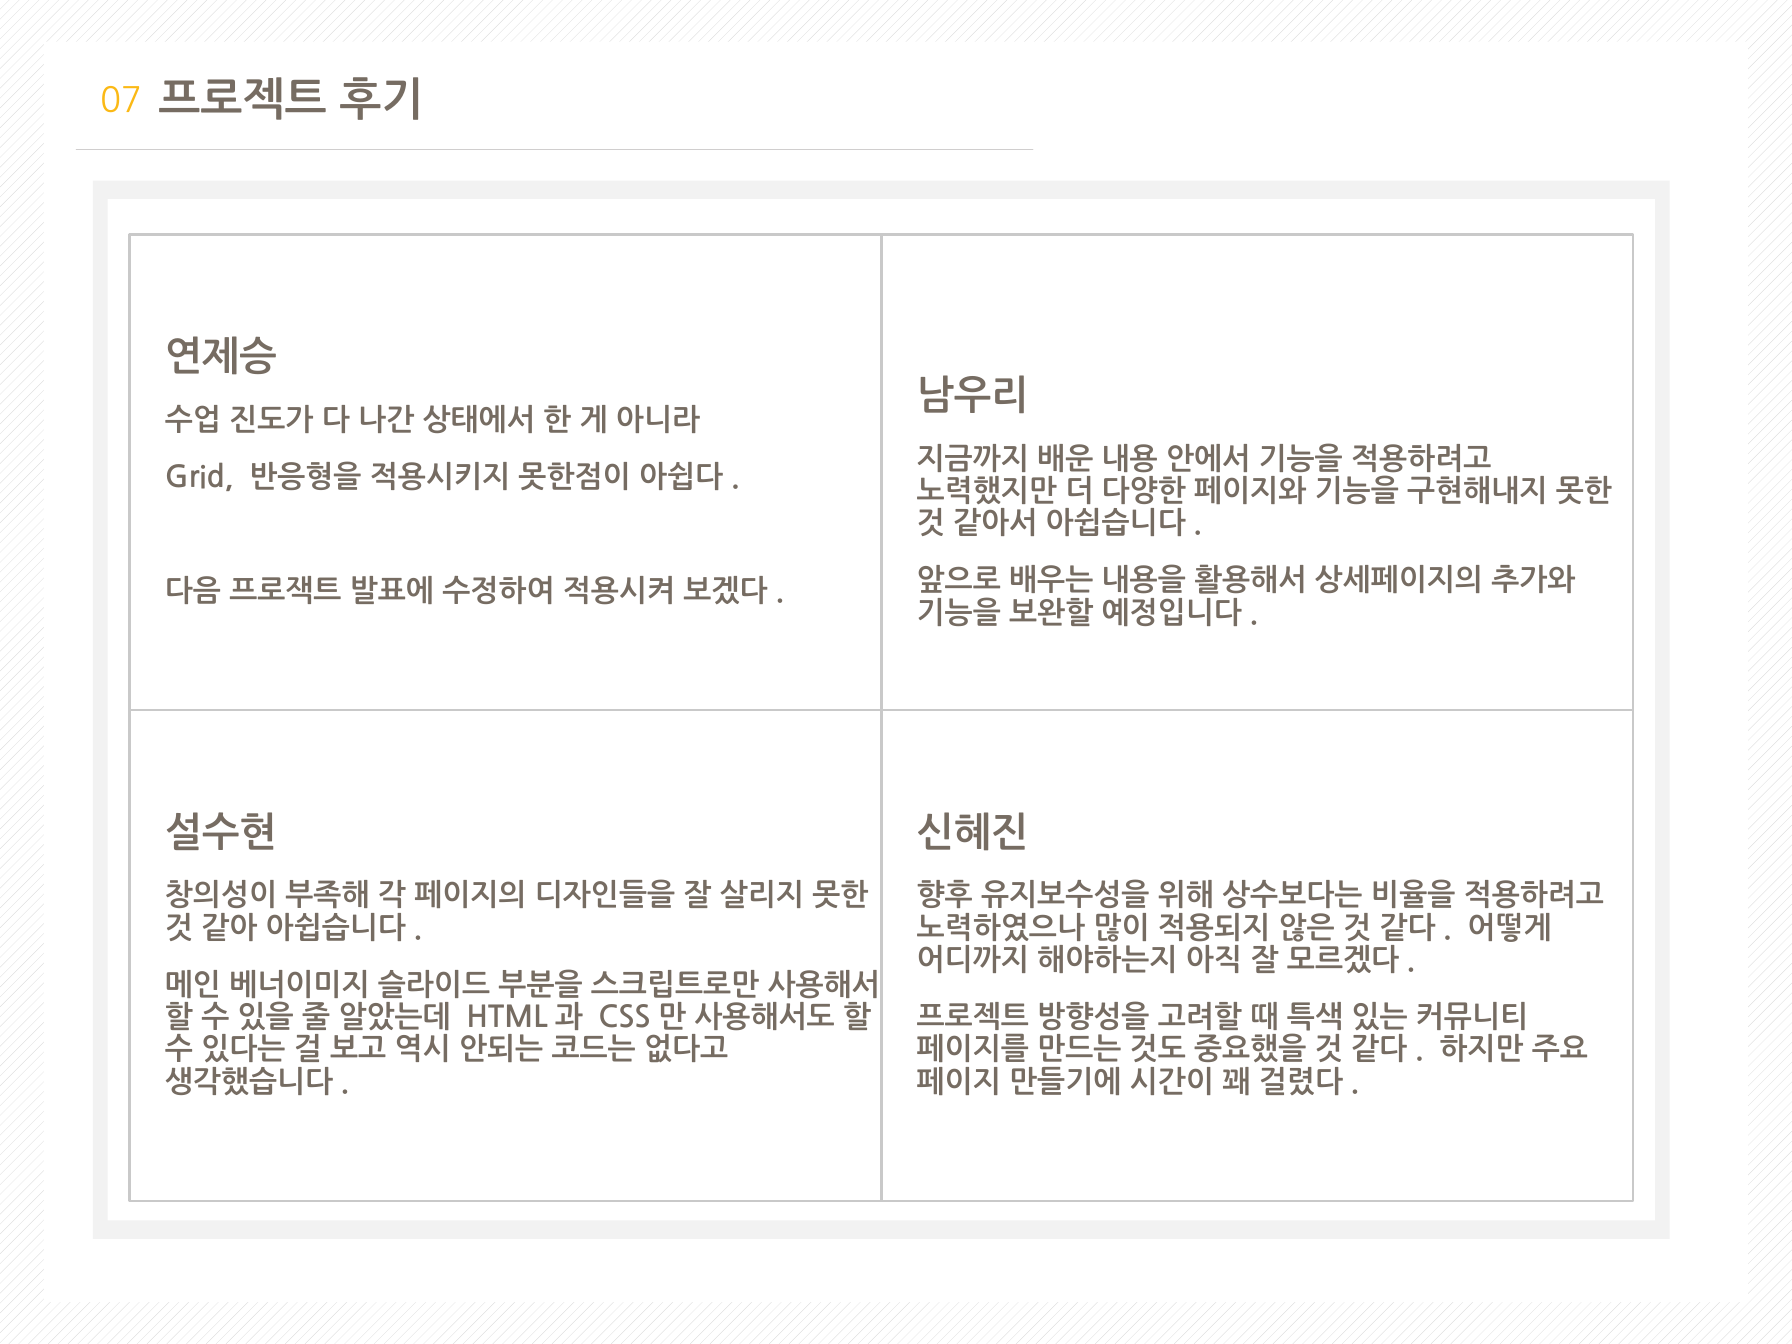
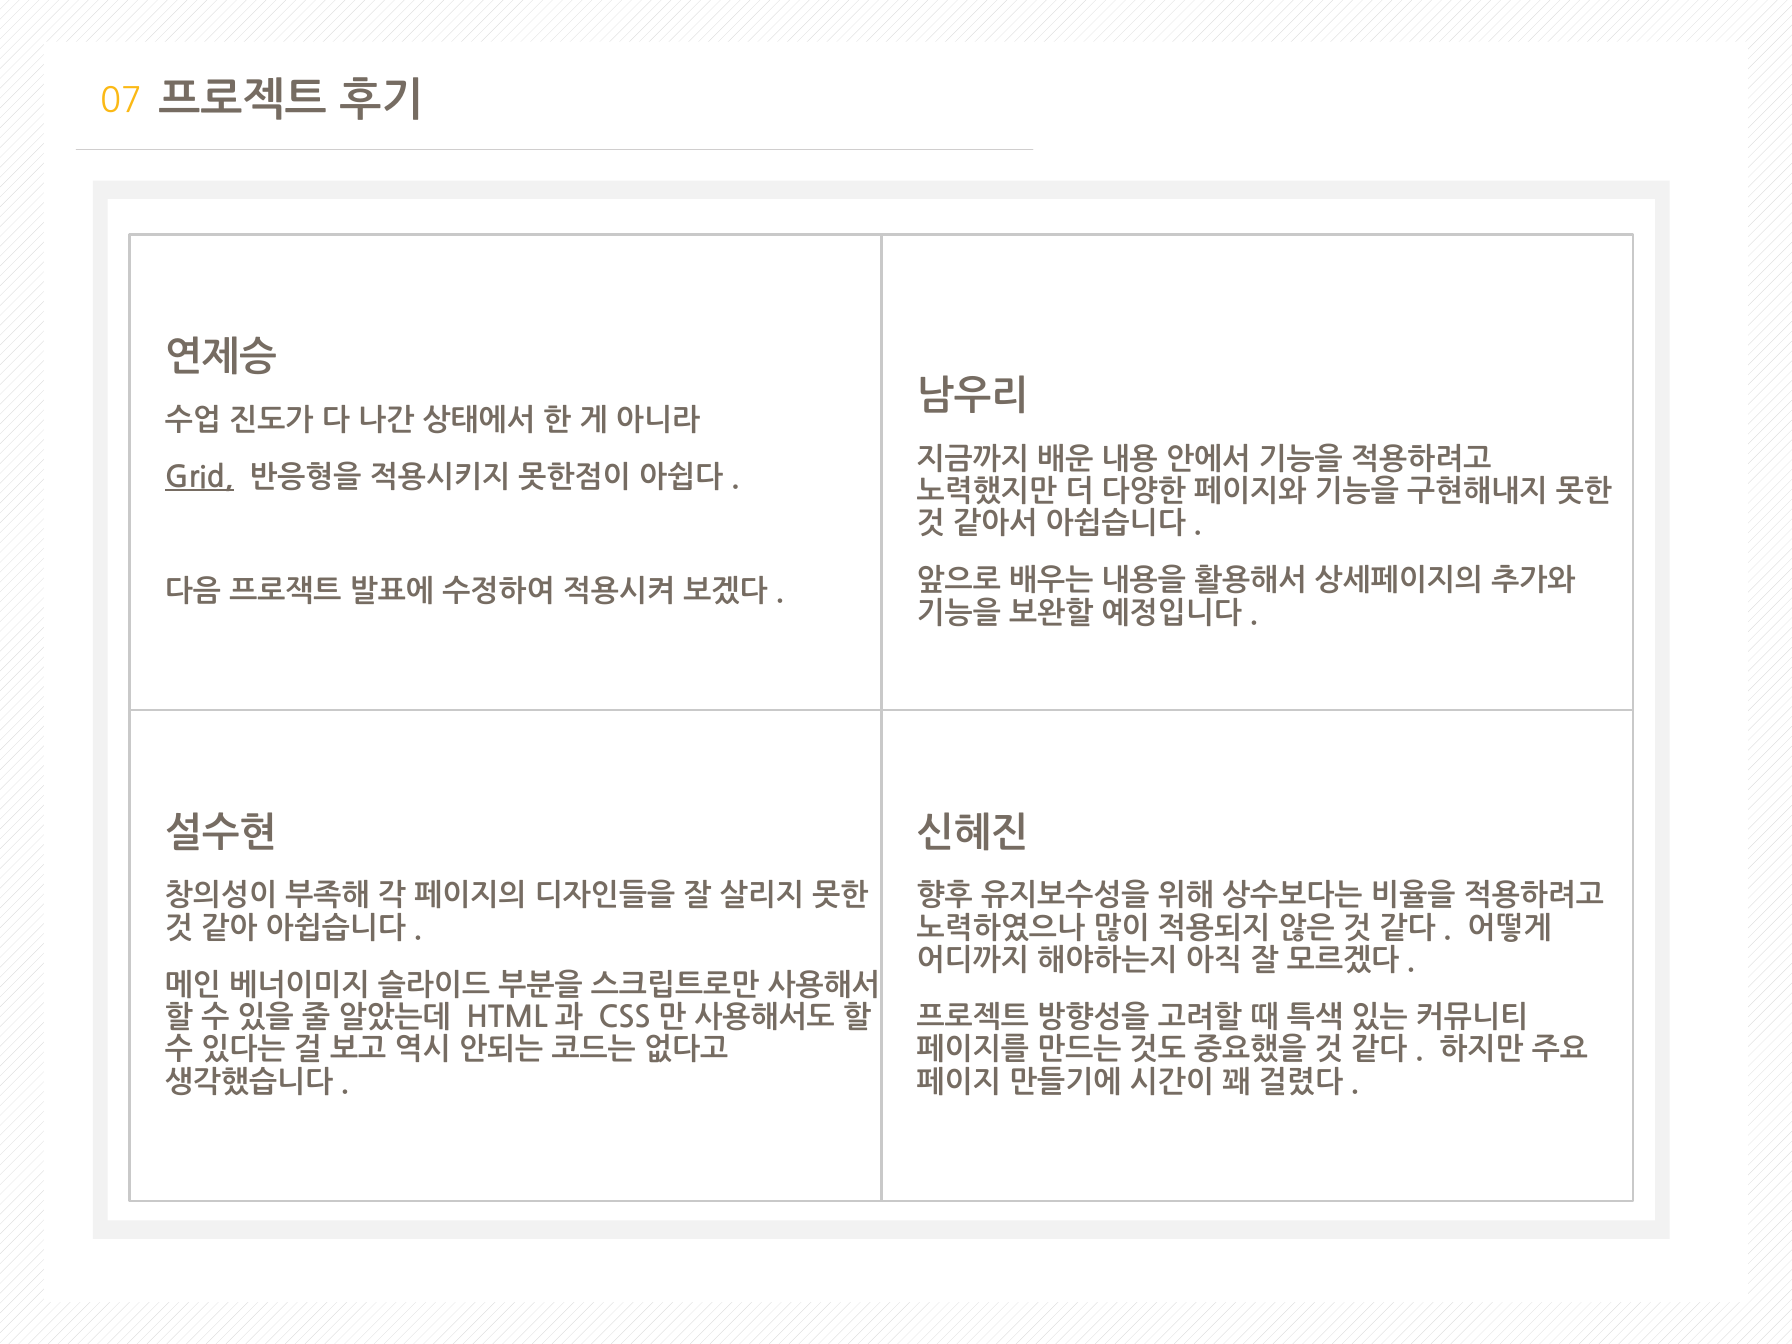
Grid underline: none -> present (199, 478)
